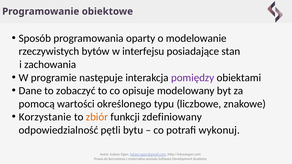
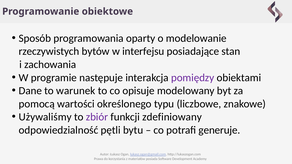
zobaczyć: zobaczyć -> warunek (76, 91)
Korzystanie: Korzystanie -> Używaliśmy (45, 117)
zbiór colour: orange -> purple (97, 117)
wykonuj: wykonuj -> generuje (219, 130)
